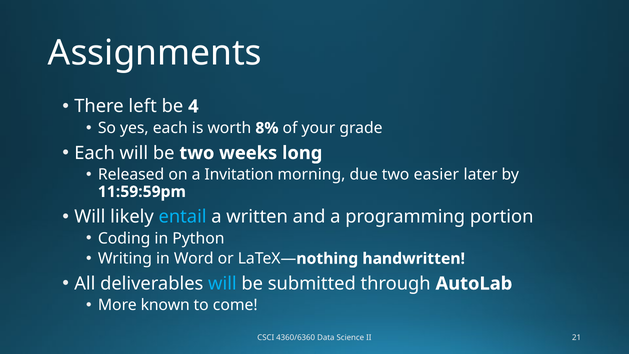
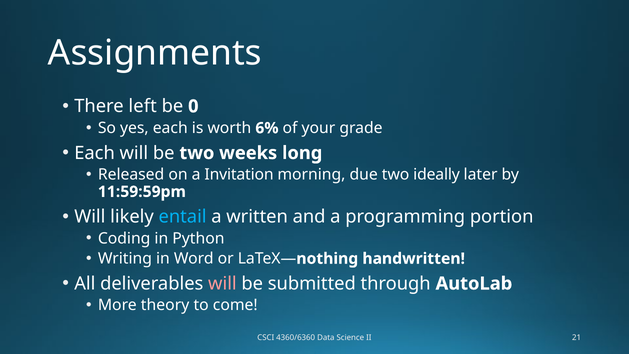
4: 4 -> 0 (193, 106)
8%: 8% -> 6% (267, 128)
easier: easier -> ideally (437, 175)
will colour: light blue -> pink (222, 283)
known: known -> theory (165, 305)
